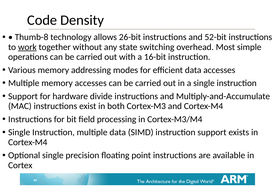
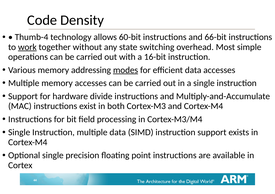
Thumb-8: Thumb-8 -> Thumb-4 (32, 37)
26-bit: 26-bit -> 60-bit (130, 37)
52-bit: 52-bit -> 66-bit (216, 37)
modes underline: none -> present (126, 70)
